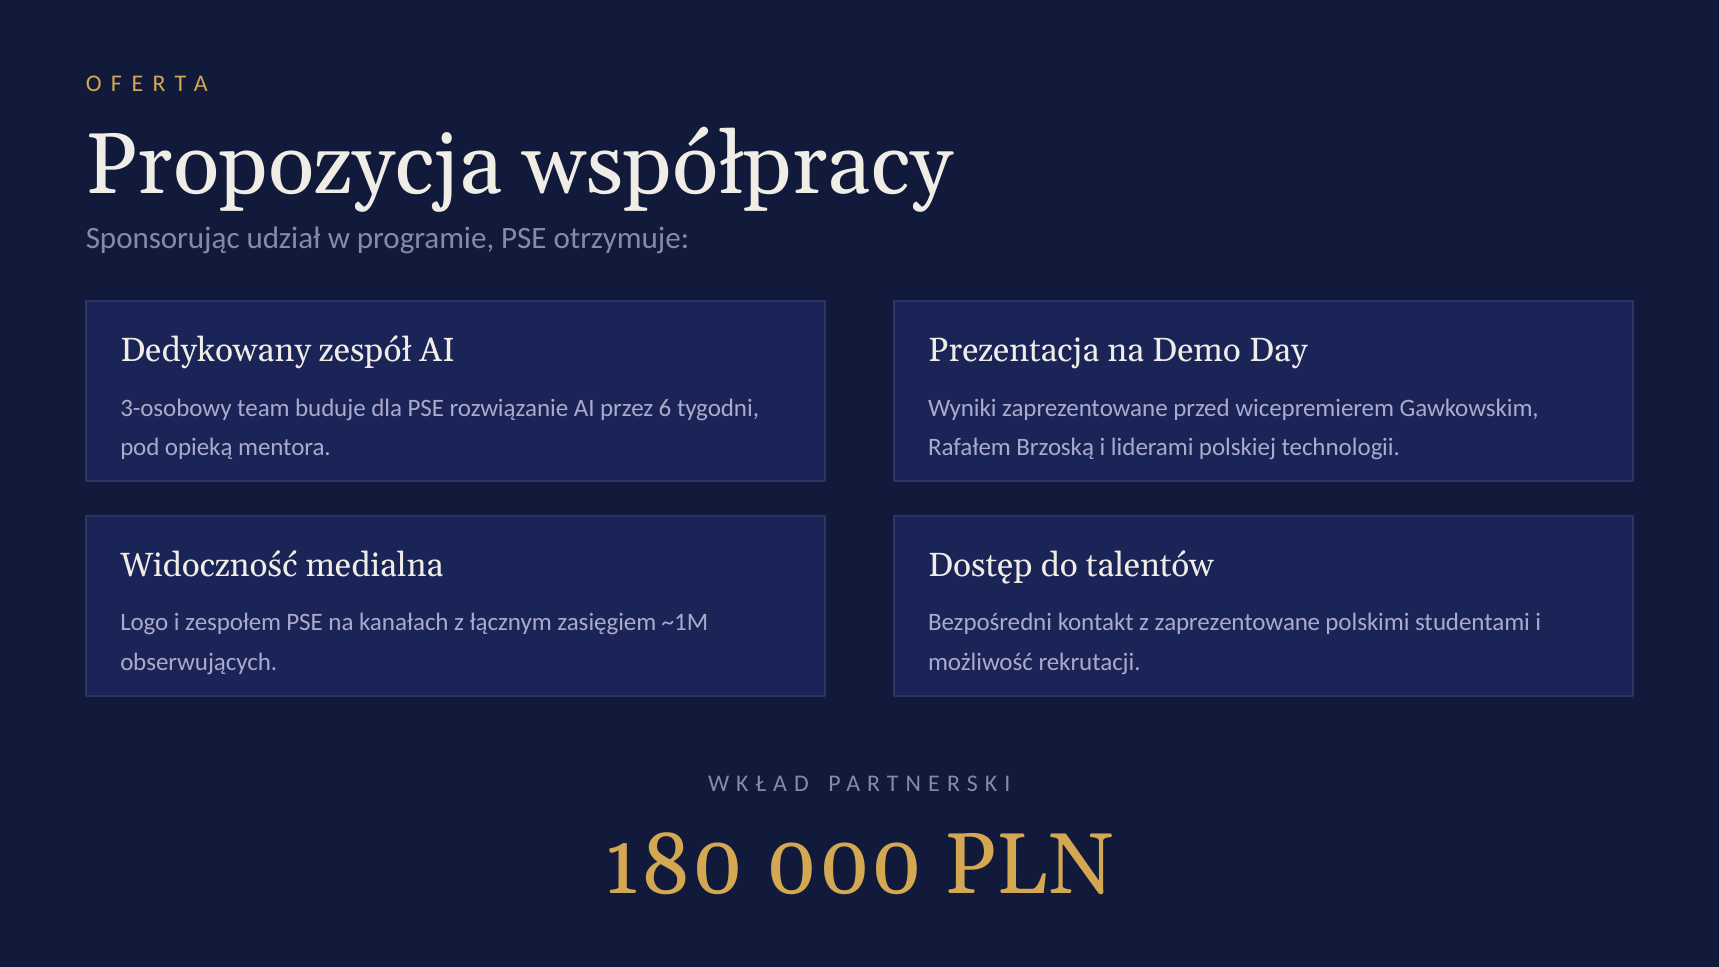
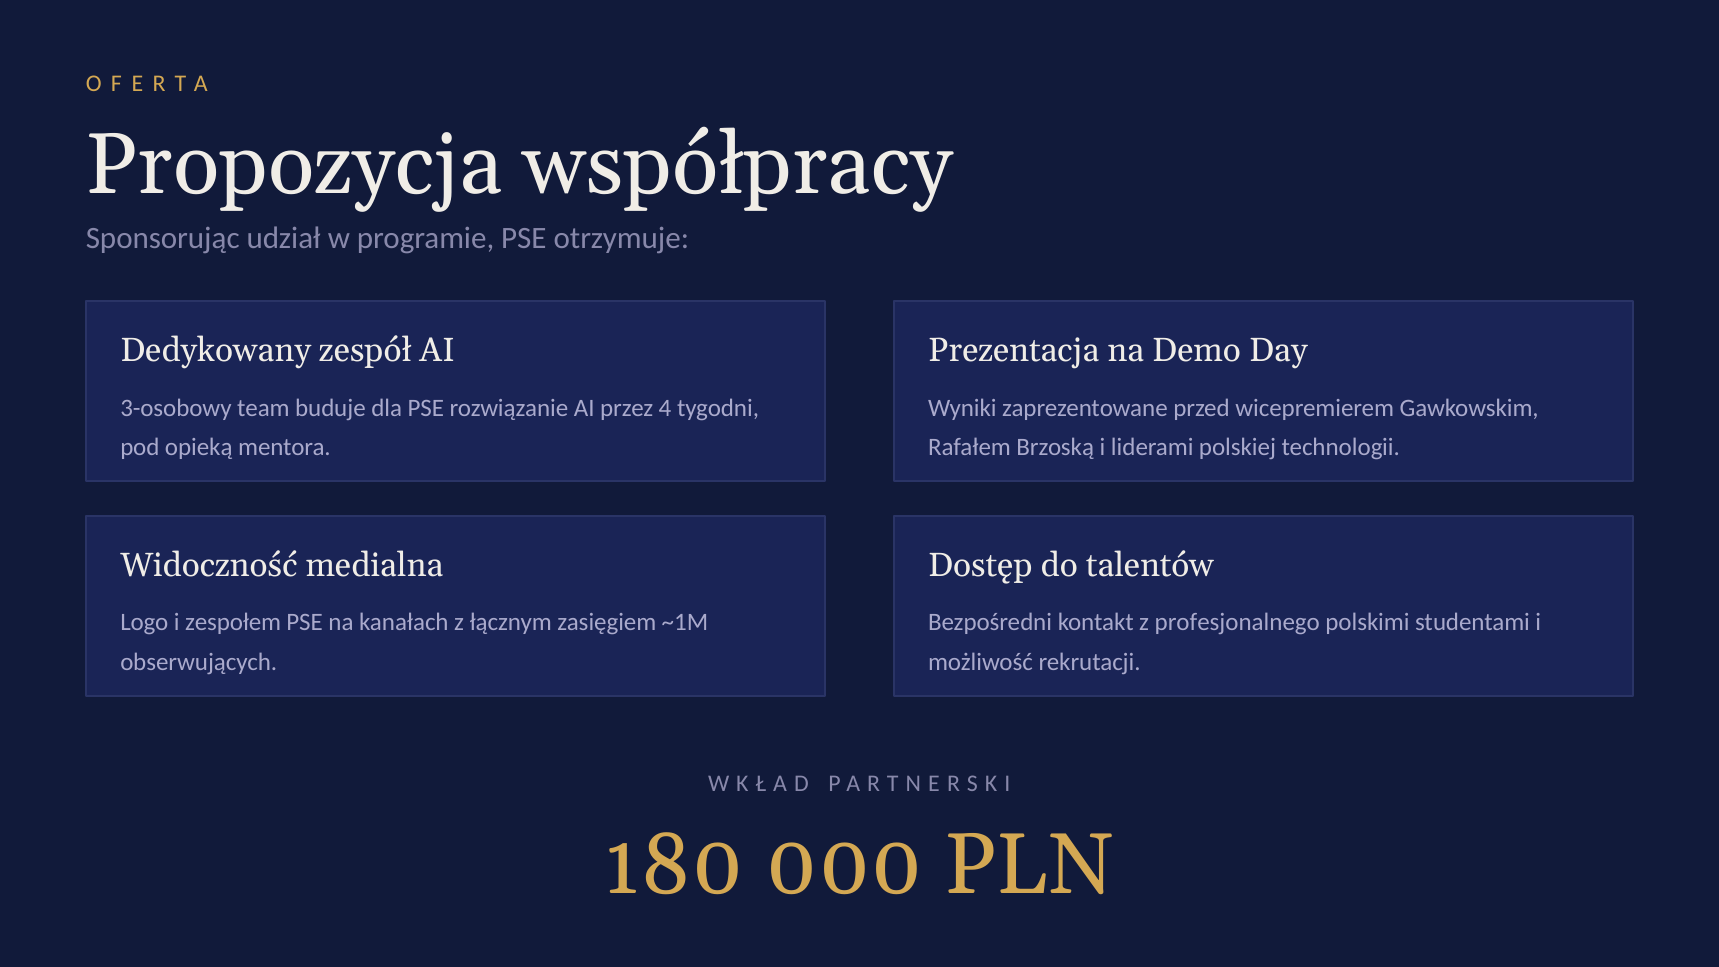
6: 6 -> 4 (665, 408)
z zaprezentowane: zaprezentowane -> profesjonalnego (1237, 623)
